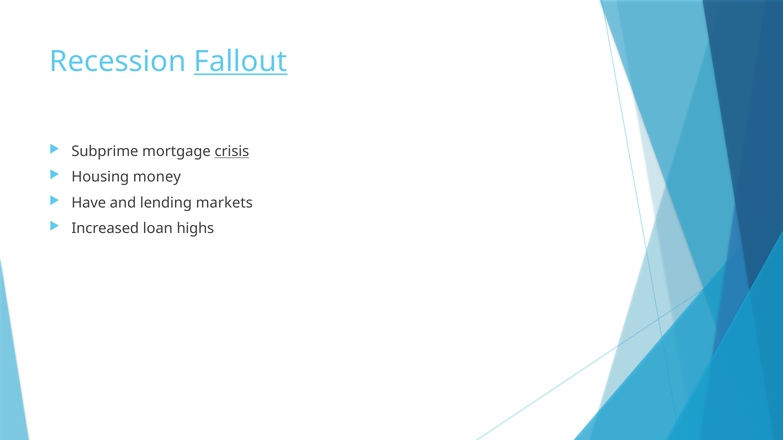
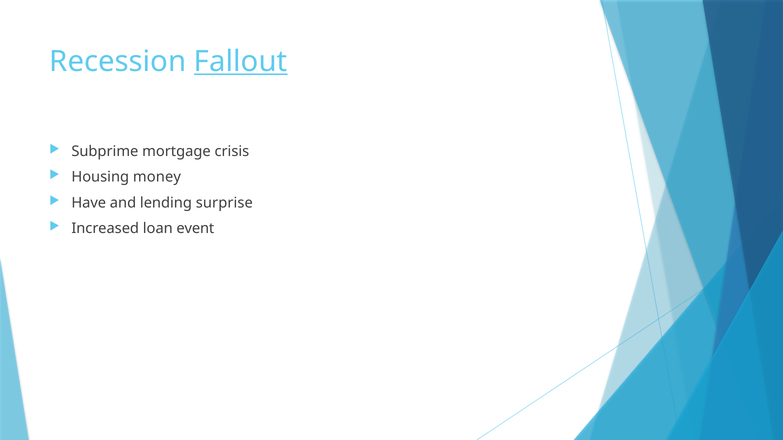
crisis underline: present -> none (232, 152)
markets: markets -> surprise (224, 203)
highs: highs -> event (195, 229)
